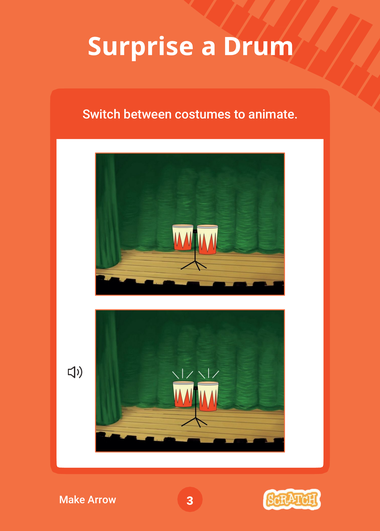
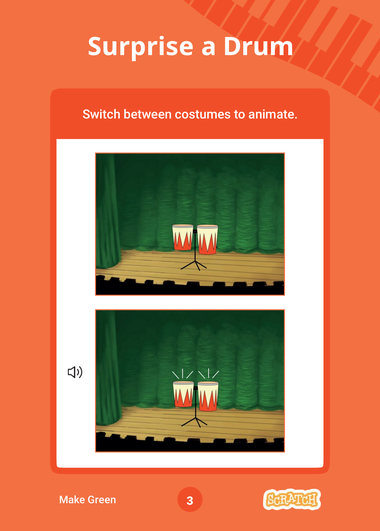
Arrow: Arrow -> Green (102, 501)
